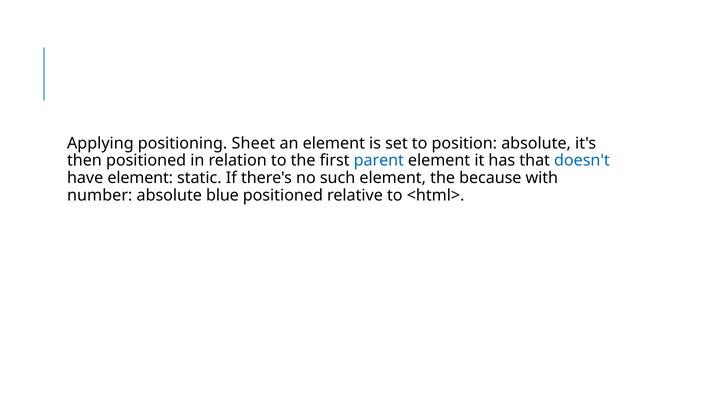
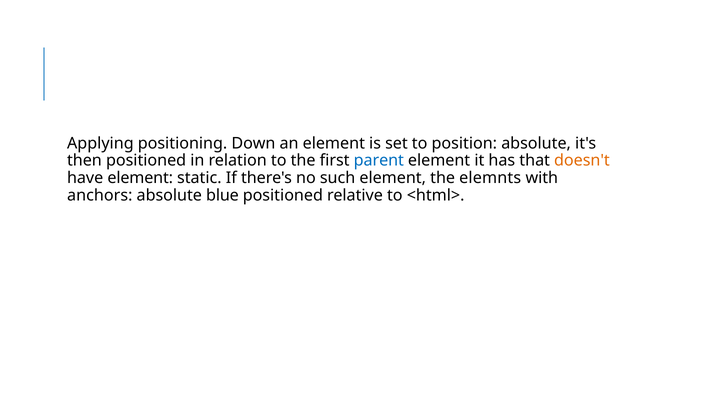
Sheet: Sheet -> Down (253, 143)
doesn't colour: blue -> orange (582, 161)
because: because -> elemnts (490, 178)
number: number -> anchors (100, 196)
